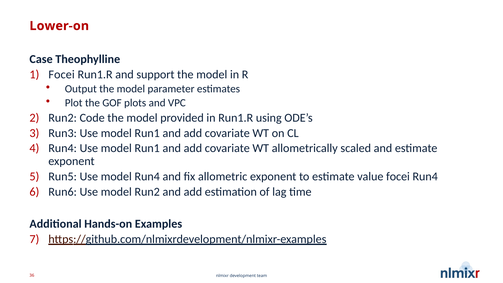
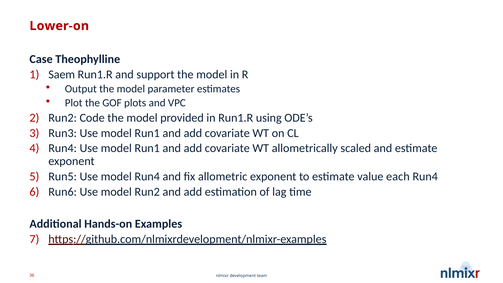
Focei: Focei -> Saem (62, 75)
value focei: focei -> each (398, 177)
